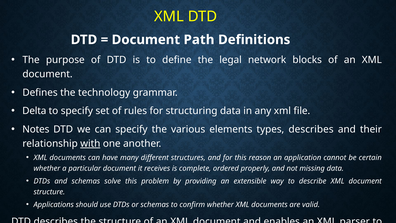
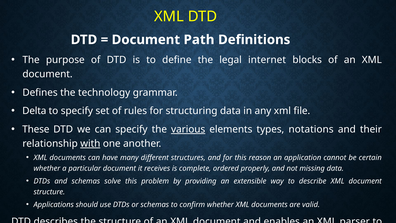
network: network -> internet (267, 60)
Notes: Notes -> These (36, 129)
various underline: none -> present (188, 129)
types describes: describes -> notations (311, 129)
